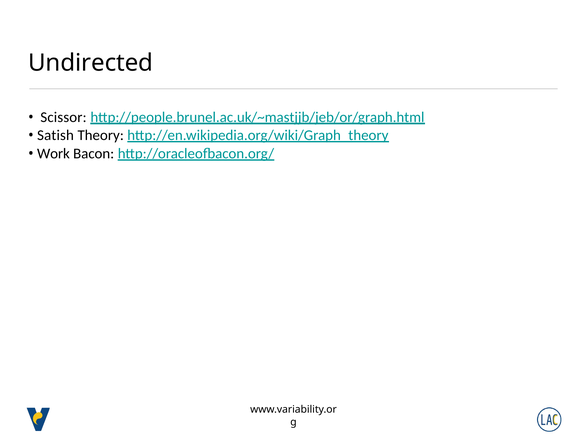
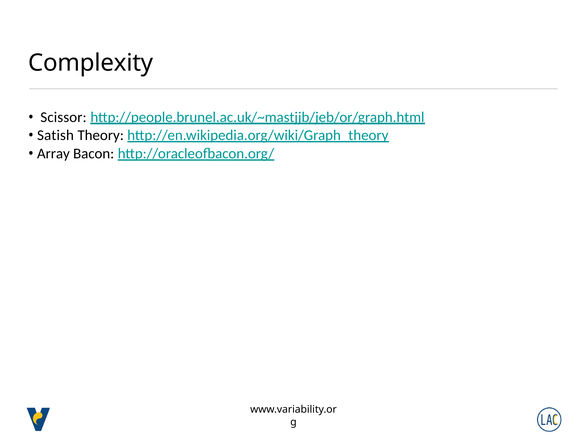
Undirected: Undirected -> Complexity (91, 63)
Work: Work -> Array (53, 154)
